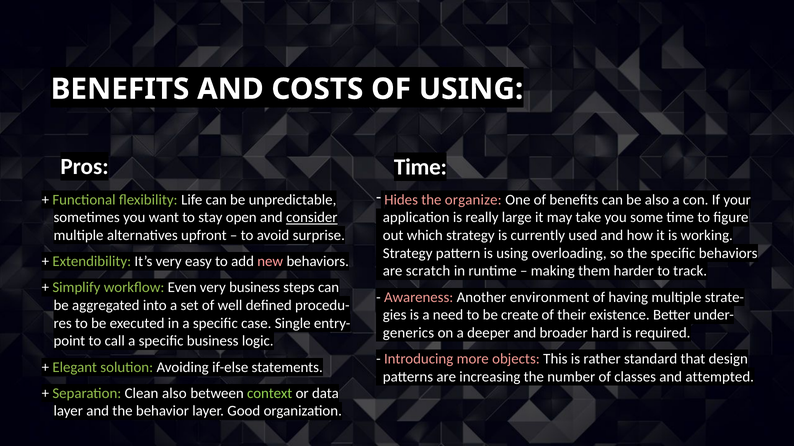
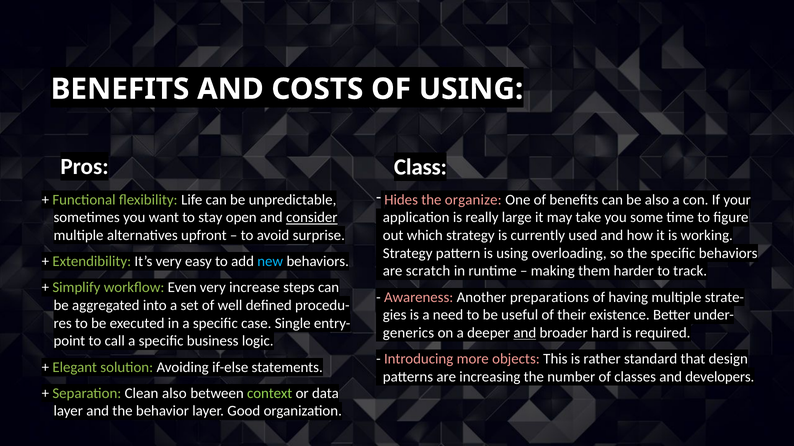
Time: Time -> Class (420, 167)
new colour: pink -> light blue (270, 262)
very business: business -> increase (254, 288)
environment: environment -> preparations (549, 298)
create: create -> useful (520, 315)
and underline: none -> present (525, 333)
attempted: attempted -> developers (720, 377)
